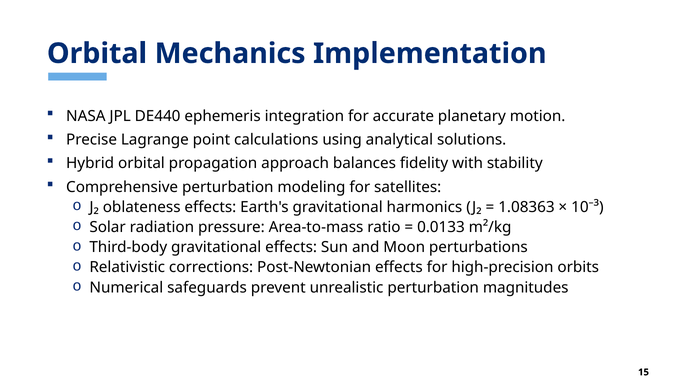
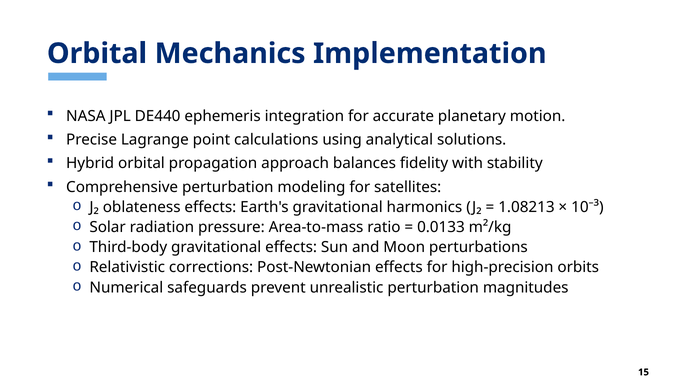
1.08363: 1.08363 -> 1.08213 (526, 207)
